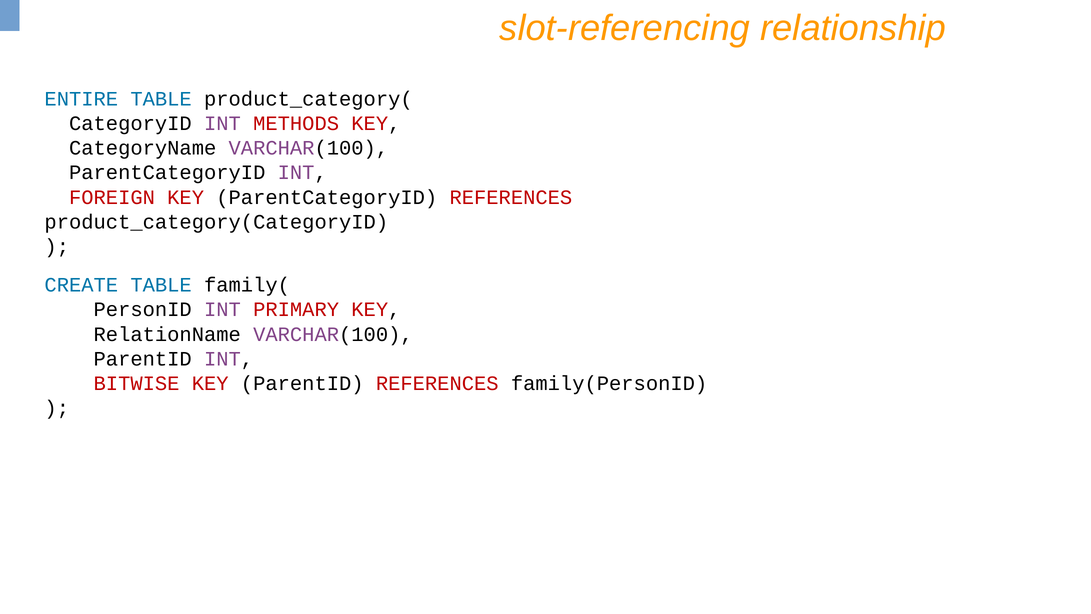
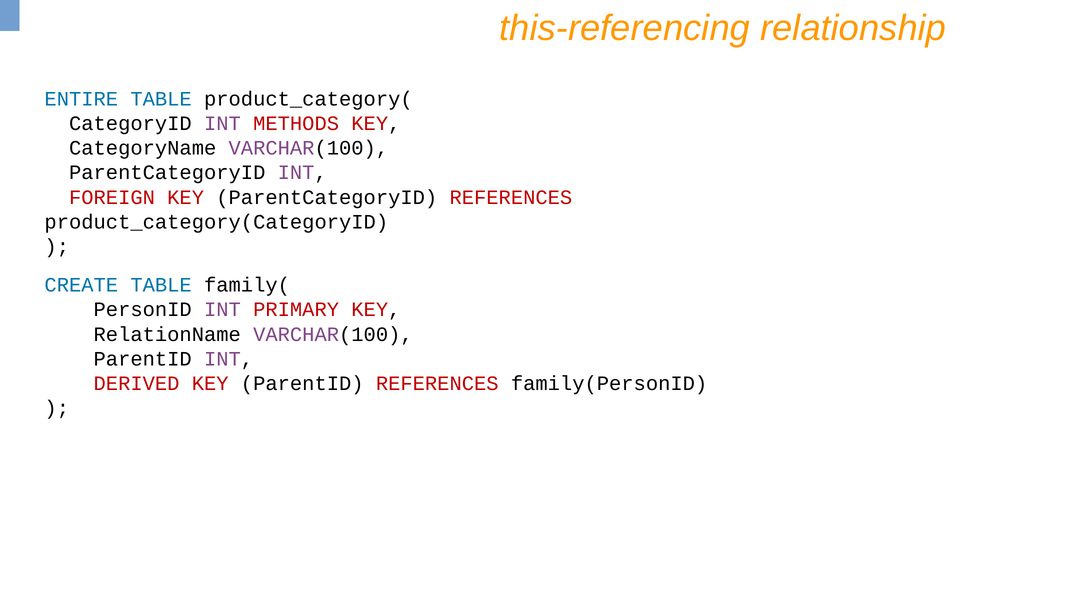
slot-referencing: slot-referencing -> this-referencing (625, 28)
BITWISE: BITWISE -> DERIVED (137, 383)
